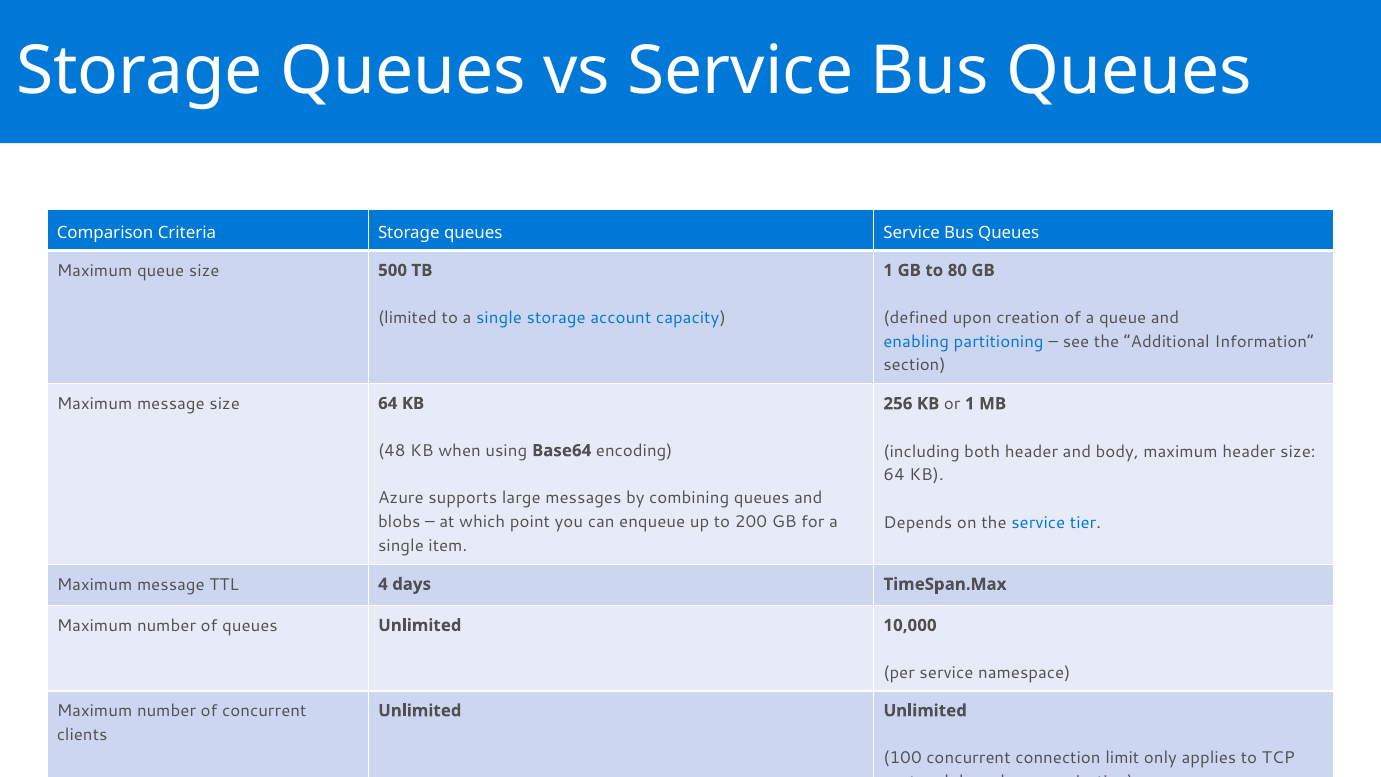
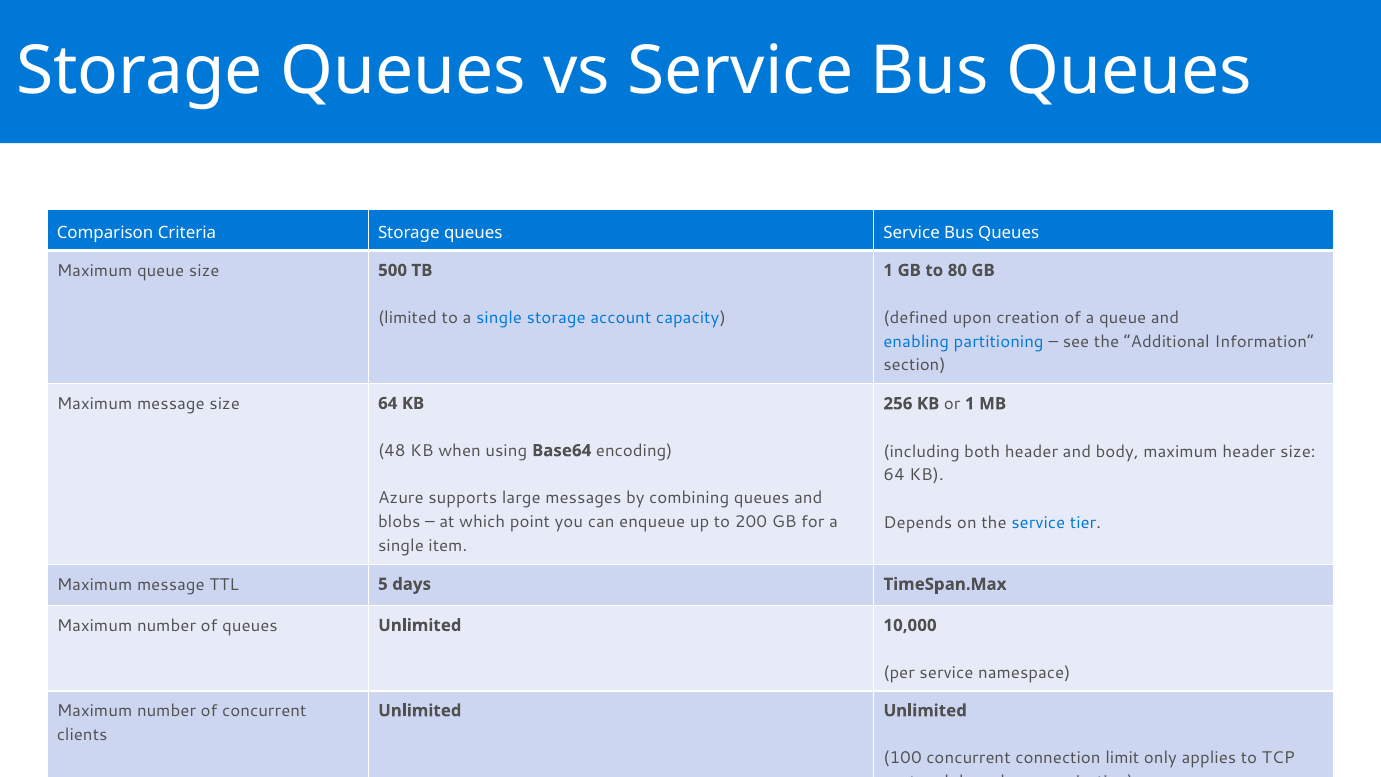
4: 4 -> 5 (383, 584)
